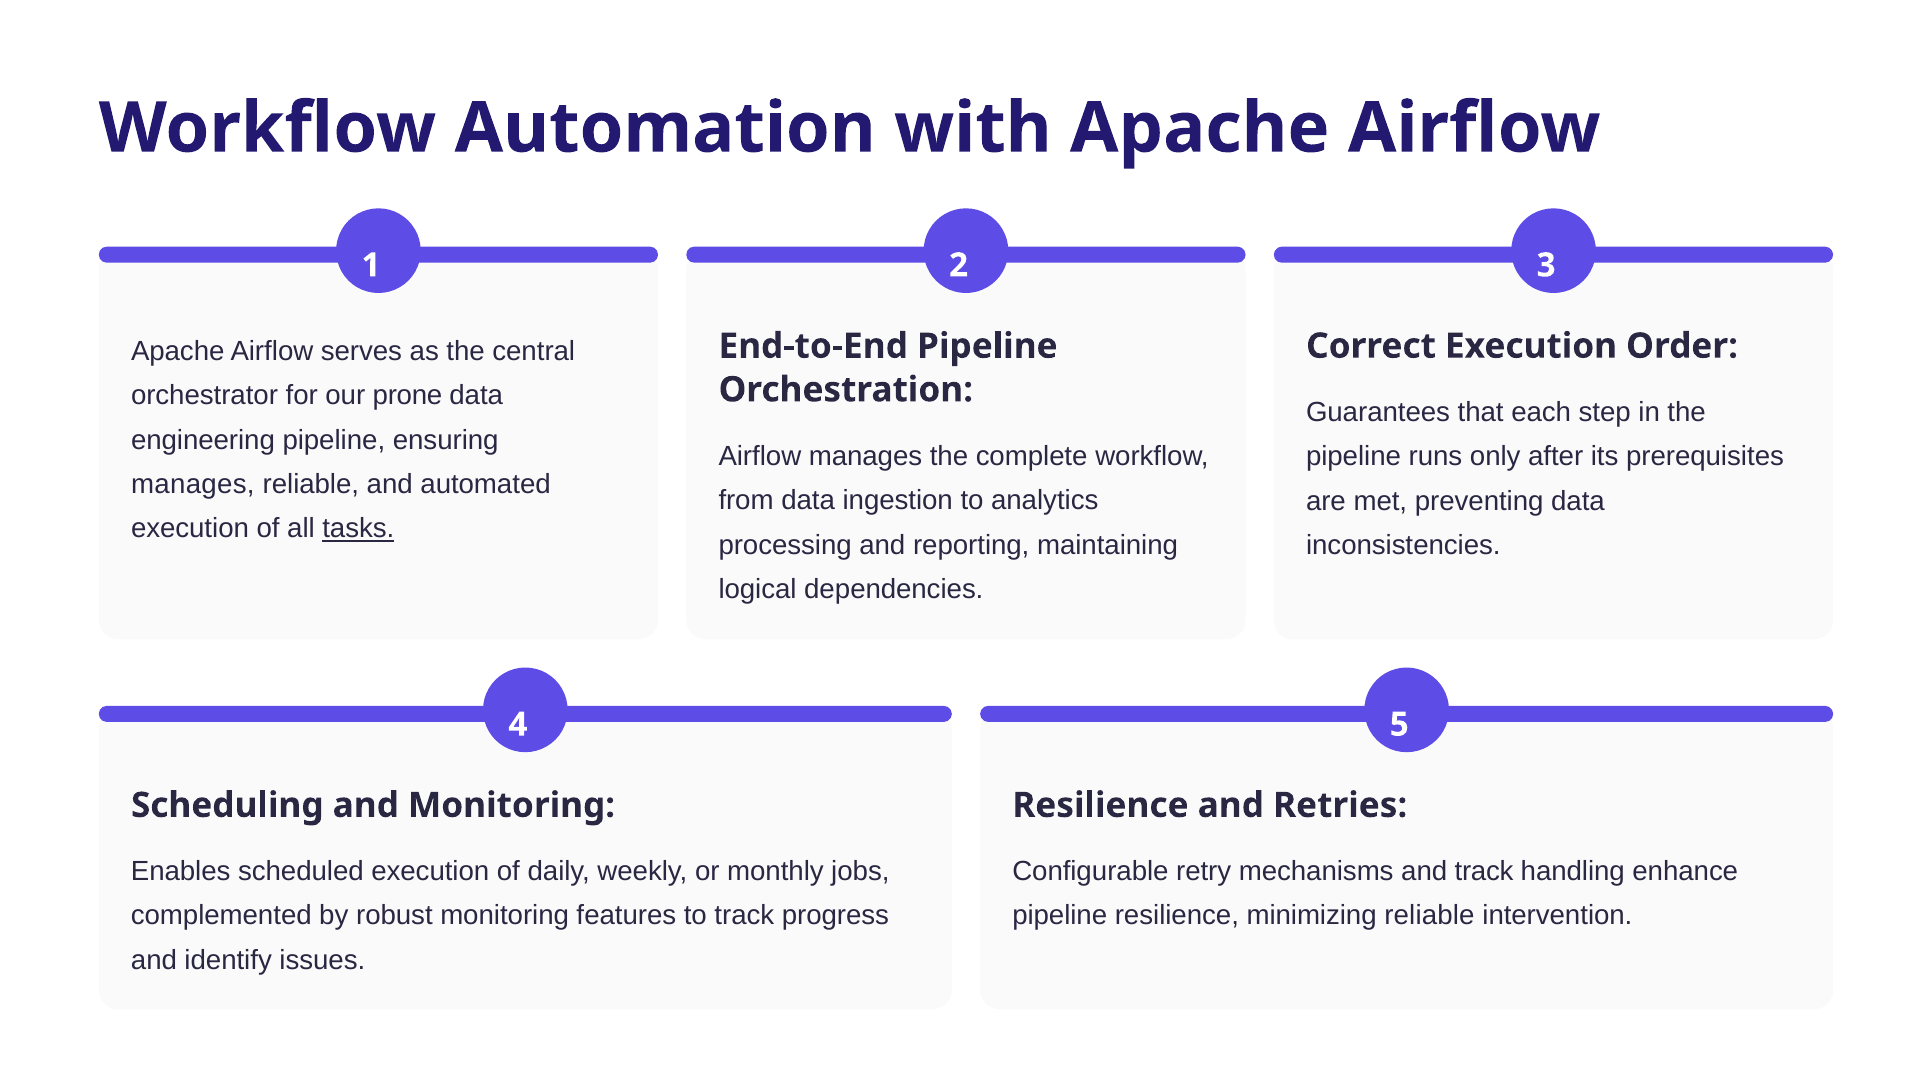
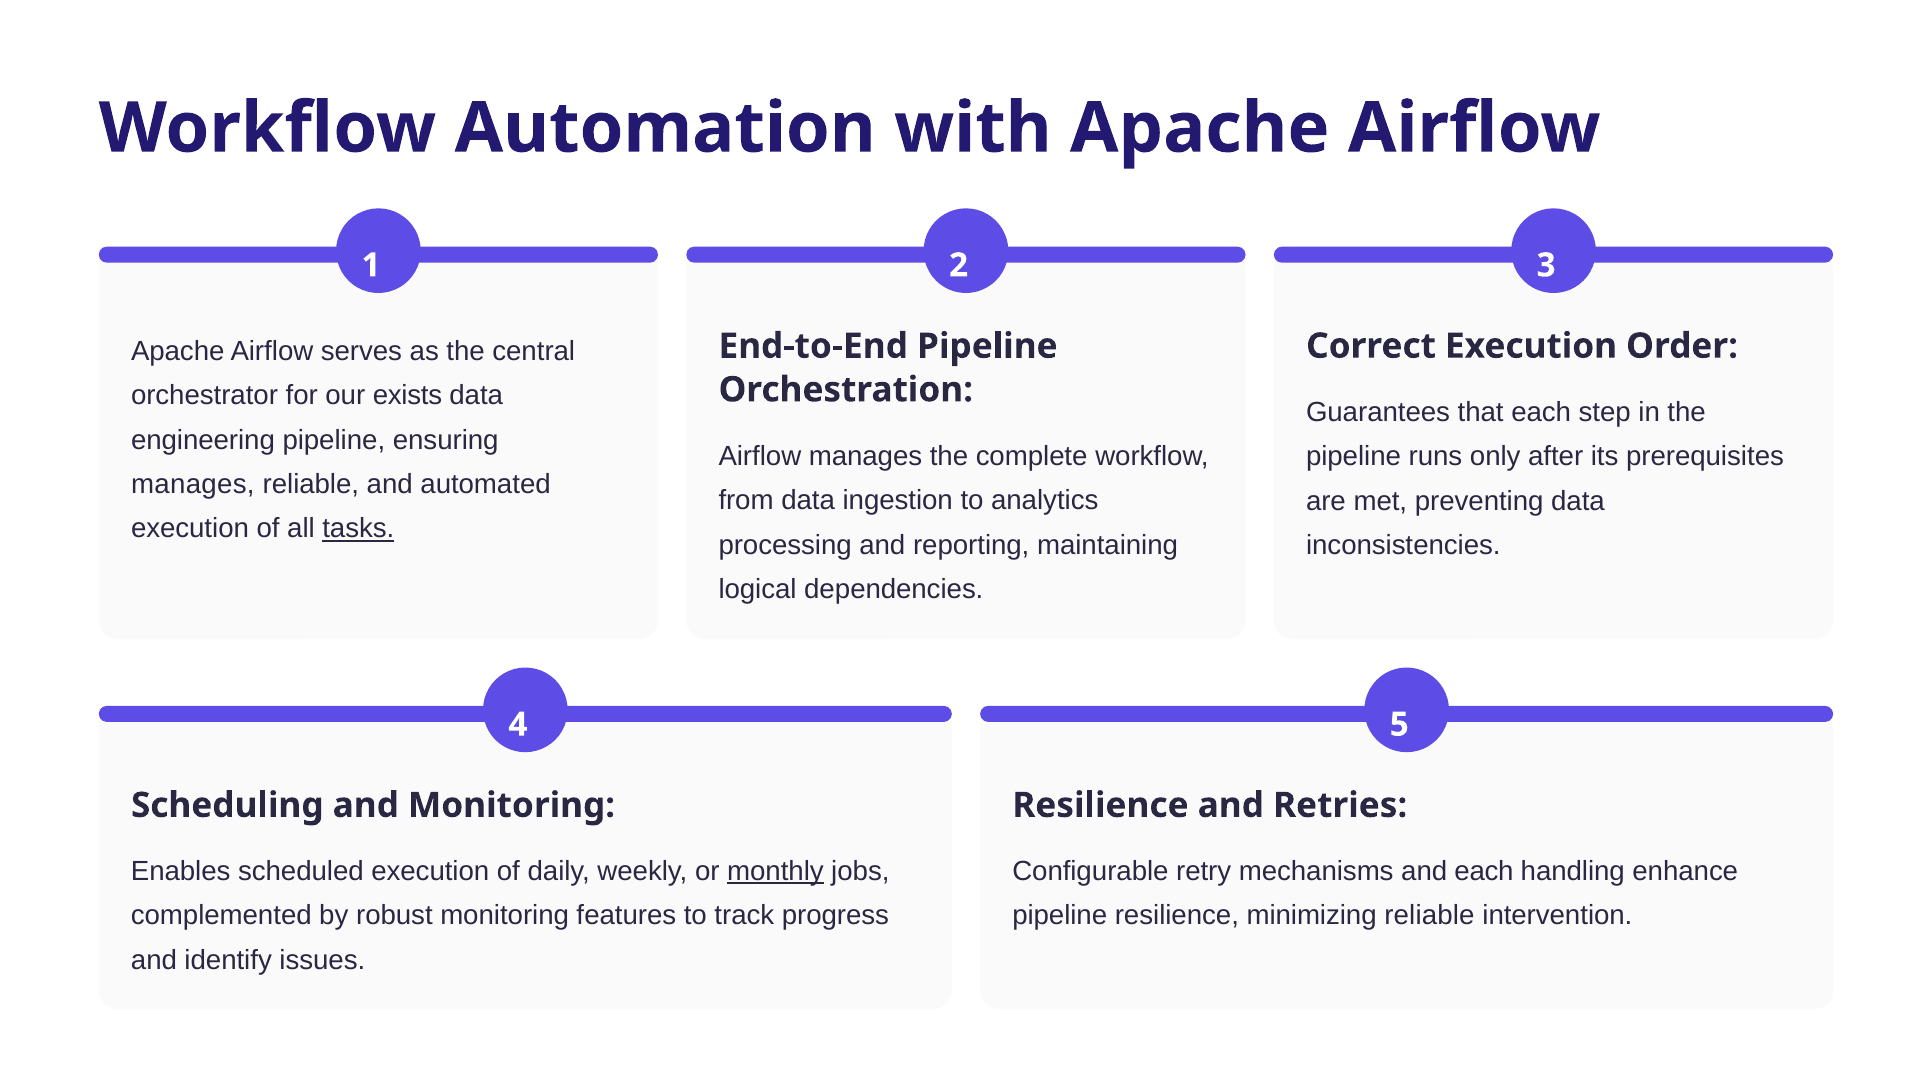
prone: prone -> exists (407, 395)
monthly underline: none -> present (775, 871)
and track: track -> each (1484, 871)
